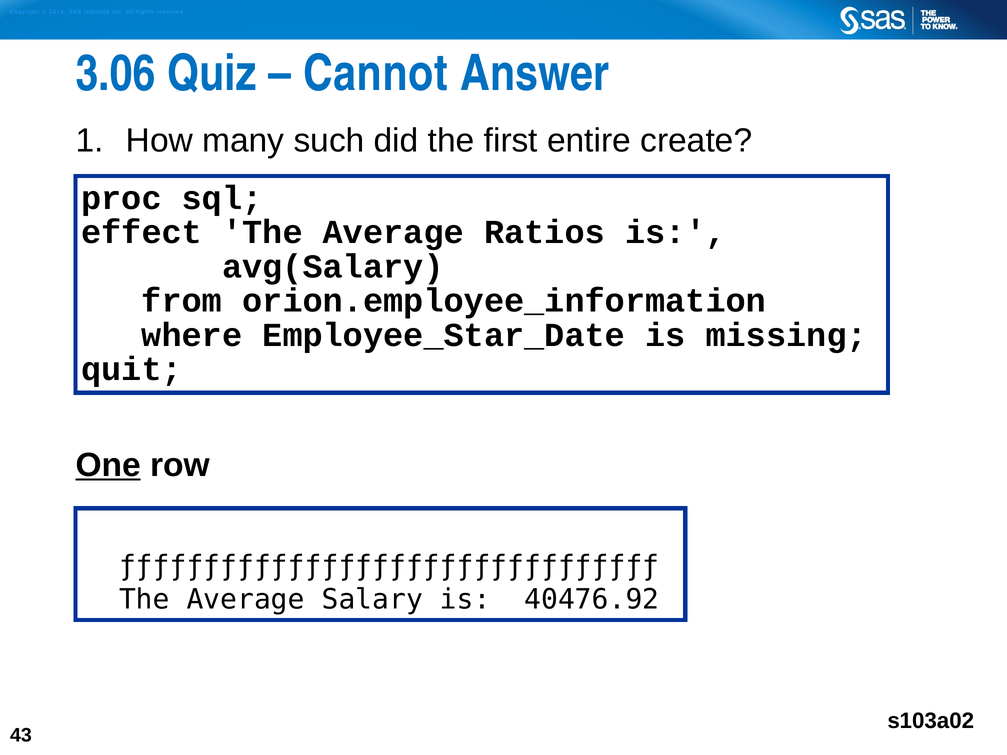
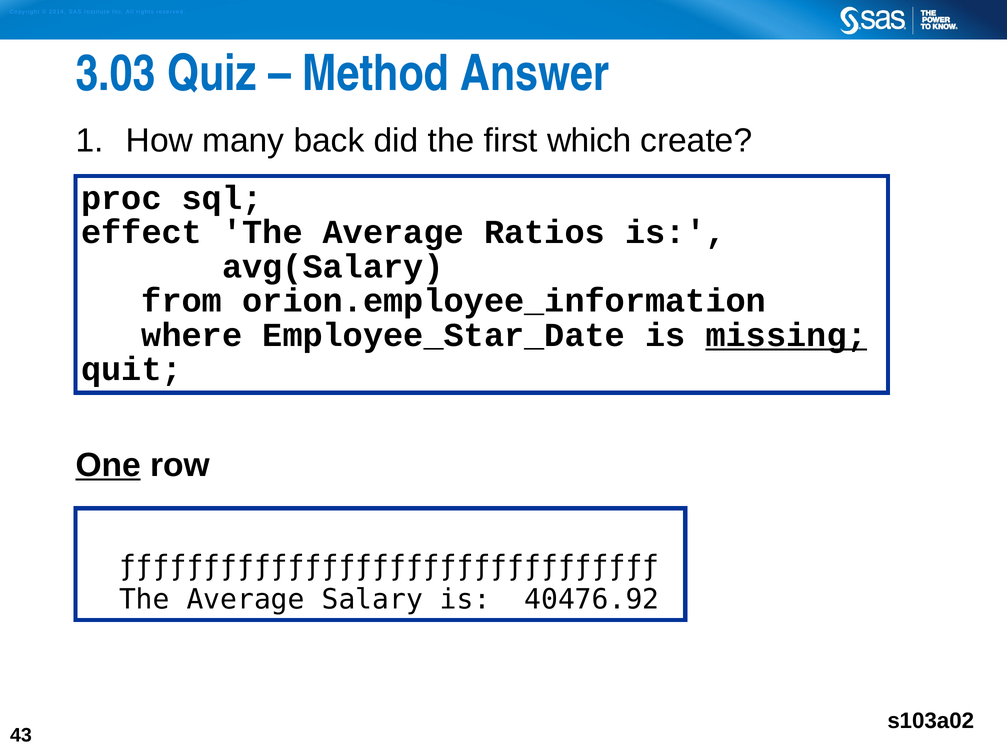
3.06: 3.06 -> 3.03 (116, 74)
Cannot: Cannot -> Method (376, 74)
such: such -> back (329, 141)
entire: entire -> which (589, 141)
missing underline: none -> present (786, 335)
